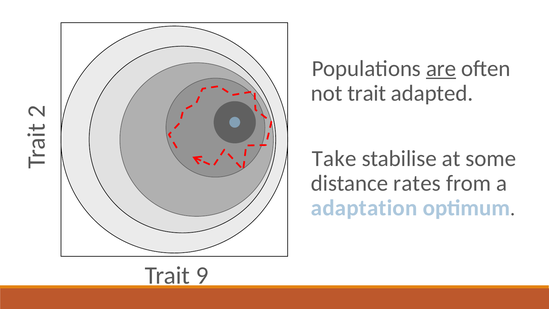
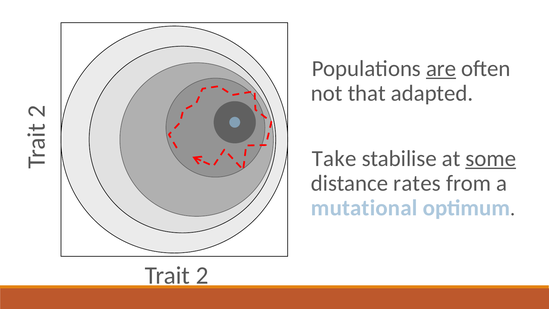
not trait: trait -> that (367, 93)
some underline: none -> present (491, 159)
adaptation: adaptation -> mutational (364, 208)
Trait 9: 9 -> 2 (202, 275)
